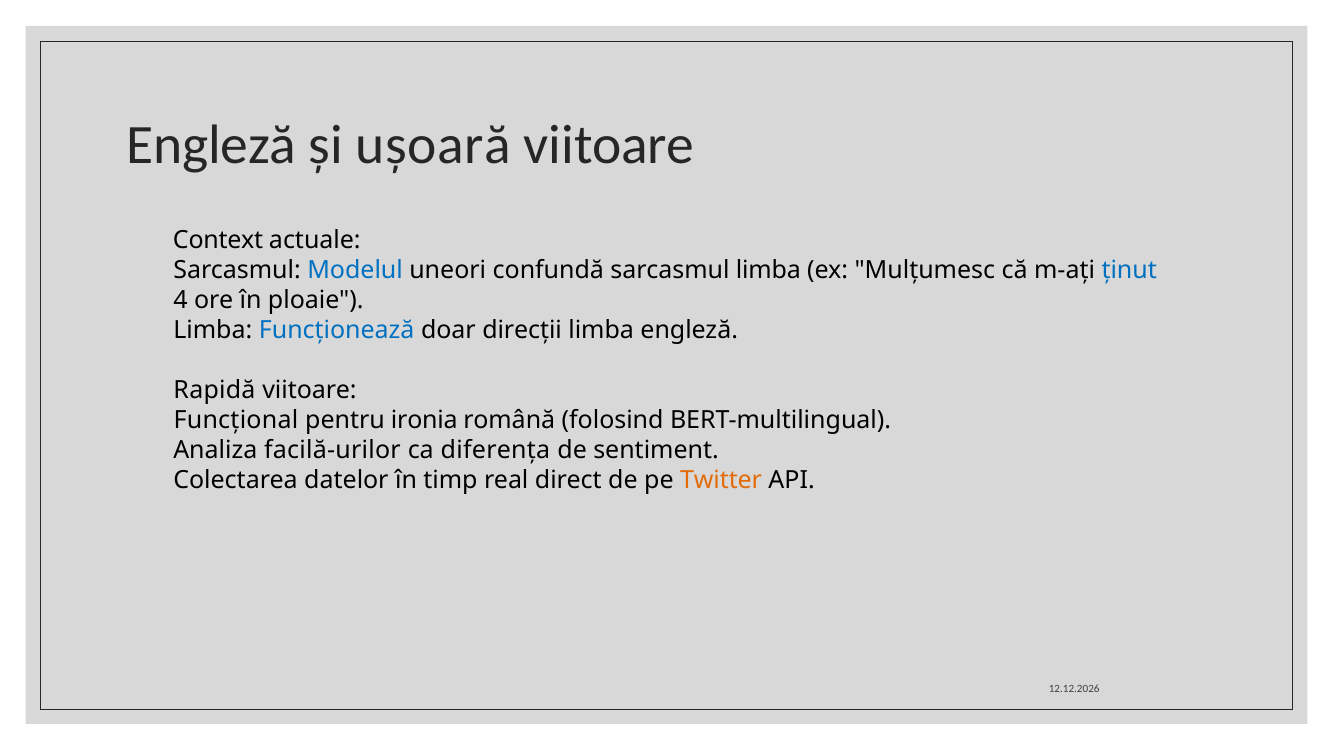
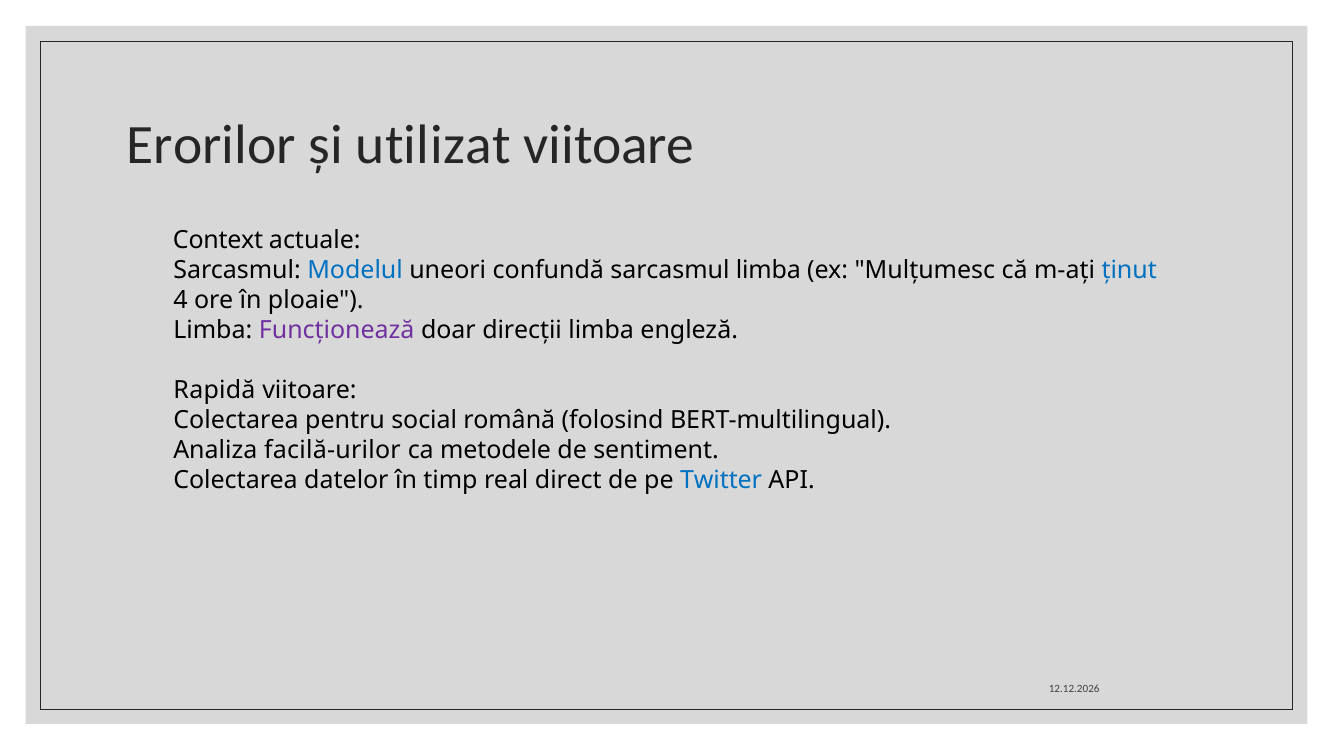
Engleză: Engleză -> Erorilor (211, 145)
ușoară: ușoară -> utilizat (433, 145)
Funcționează colour: blue -> purple (337, 330)
Funcțional: Funcțional -> Colectarea (236, 420)
ironia: ironia -> social (424, 420)
diferența: diferența -> metodele (496, 450)
Twitter colour: orange -> blue (721, 480)
